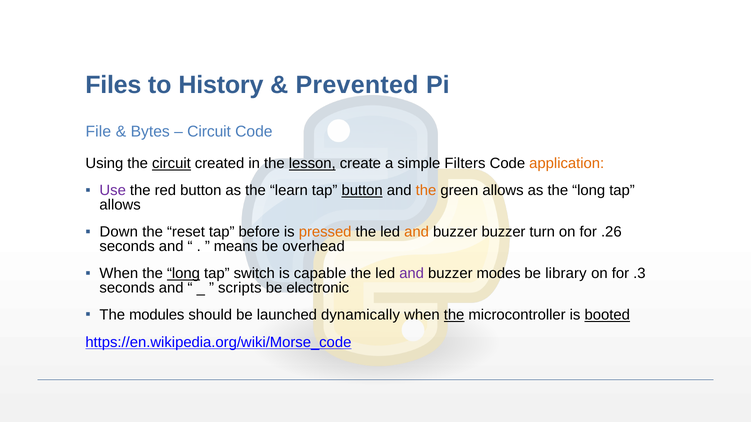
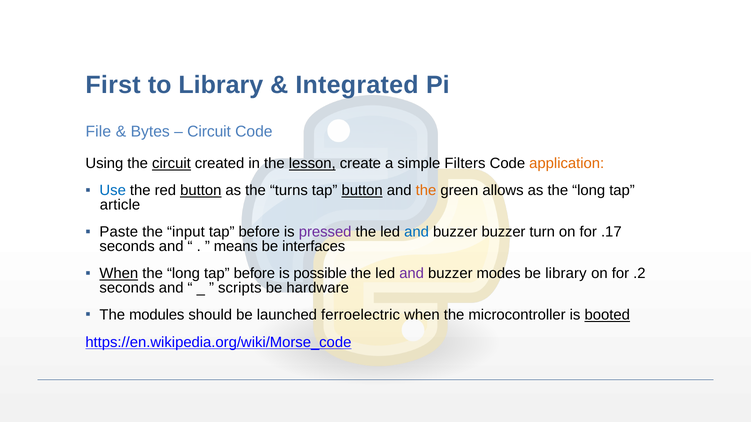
Files: Files -> First (113, 85)
to History: History -> Library (221, 85)
Prevented: Prevented -> Integrated (357, 85)
Use colour: purple -> blue (113, 191)
button underline: none -> present (201, 191)
learn: learn -> turns (289, 191)
allows: allows -> article (120, 205)
Down: Down -> Paste (119, 232)
reset: reset -> input (186, 232)
pressed colour: orange -> purple (325, 232)
and colour: orange -> blue (417, 232)
.26: .26 -> .17 (611, 232)
overhead: overhead -> interfaces (314, 247)
When underline: none -> present (119, 274)
long underline: present -> none (183, 274)
switch: switch -> before (254, 274)
capable: capable -> possible (320, 274)
.3: .3 -> .2 (639, 274)
electronic: electronic -> hardware (318, 288)
dynamically: dynamically -> ferroelectric (361, 315)
the underline: present -> none (454, 315)
